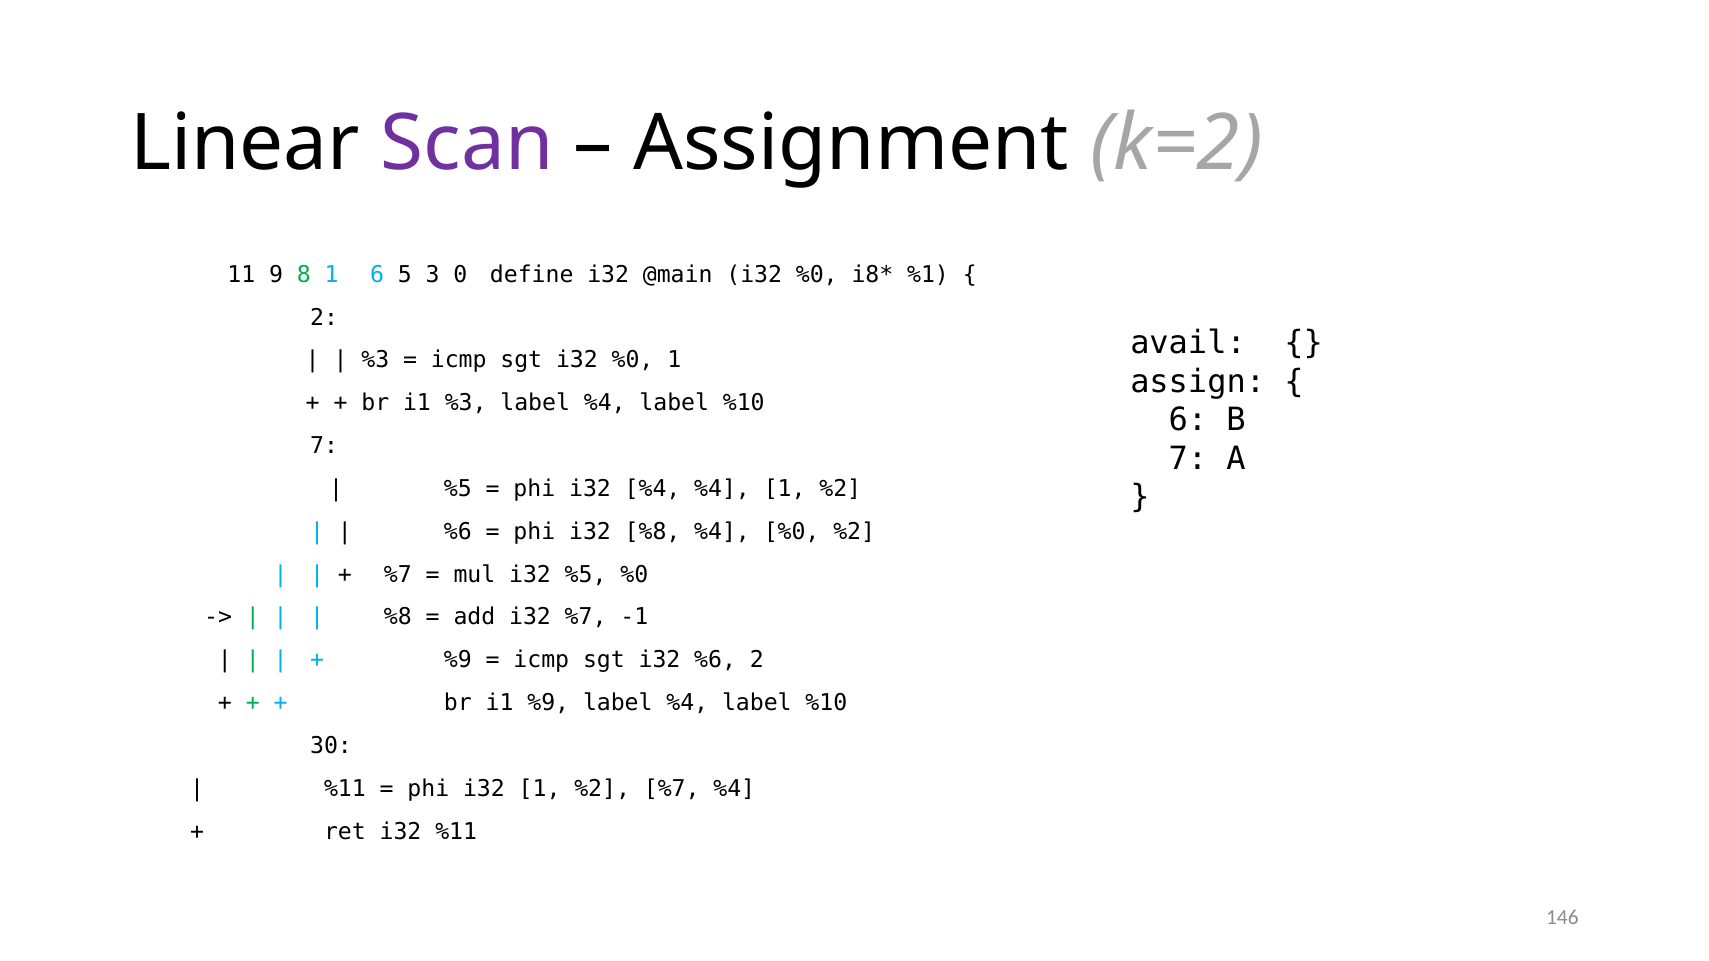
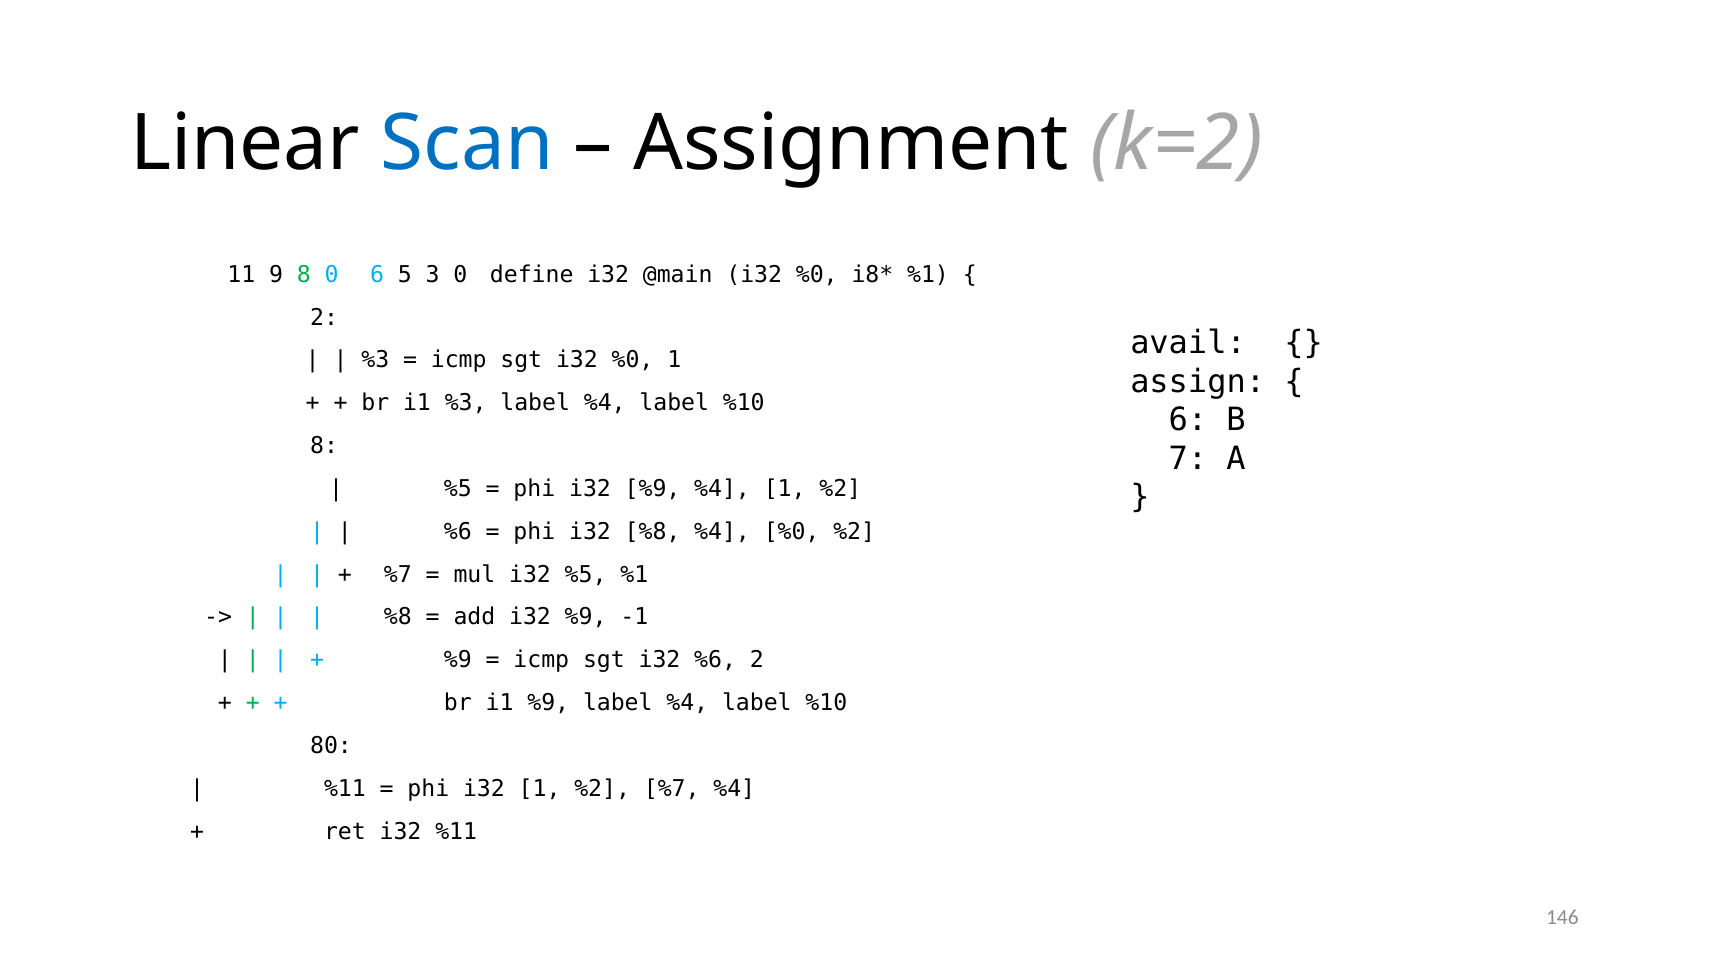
Scan colour: purple -> blue (467, 144)
8 1: 1 -> 0 (332, 275)
7: 7 -> 8 (324, 446)
phi i32 %4: %4 -> %9 (653, 489)
%5 %0: %0 -> %1 (634, 575)
add i32 %7: %7 -> %9 (586, 617)
30: 30 -> 80 (331, 746)
